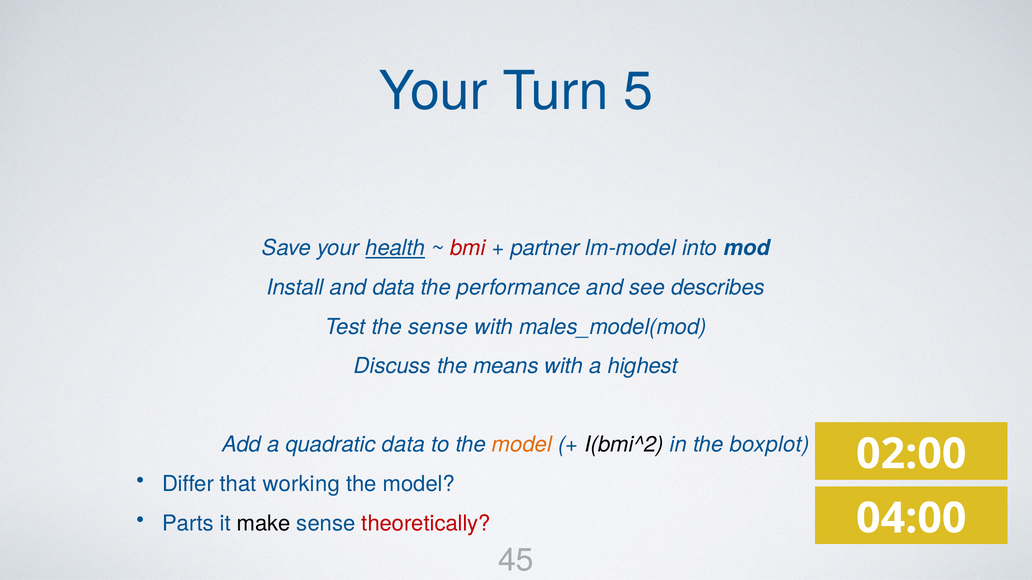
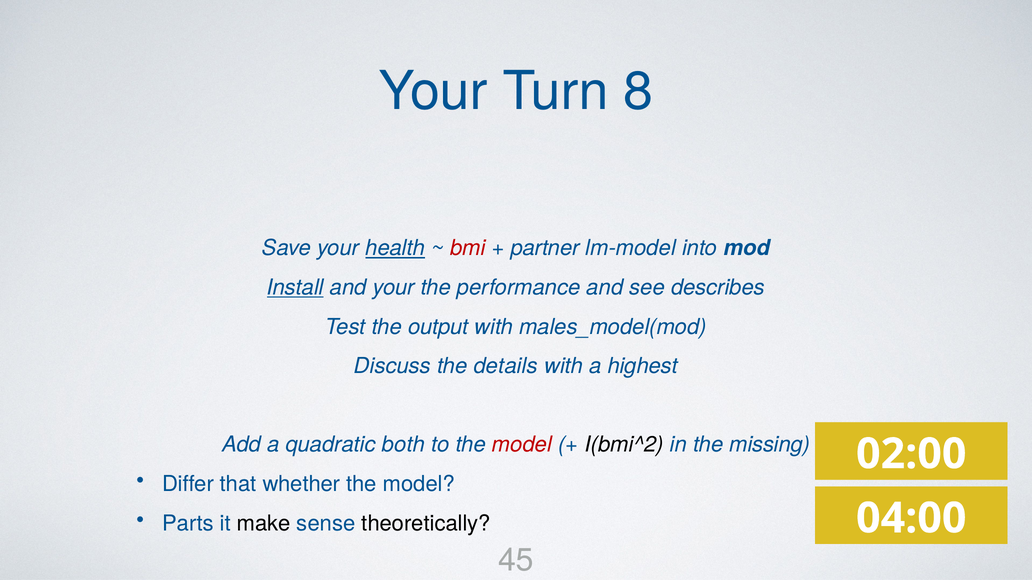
5: 5 -> 8 (638, 91)
Install underline: none -> present (295, 288)
and data: data -> your (394, 288)
the sense: sense -> output (438, 327)
means: means -> details (506, 366)
quadratic data: data -> both (404, 445)
model colour: orange -> red (522, 445)
boxplot: boxplot -> missing (770, 445)
working: working -> whether (301, 484)
theoretically colour: red -> black (426, 524)
